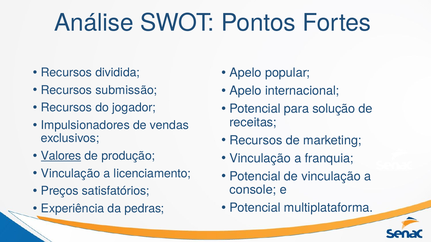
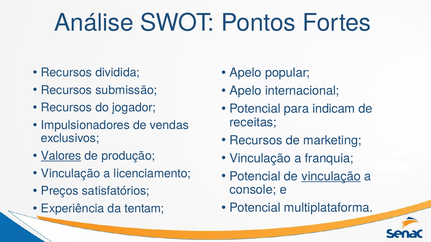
solução: solução -> indicam (334, 109)
vinculação underline: none -> present (331, 177)
pedras: pedras -> tentam (144, 209)
